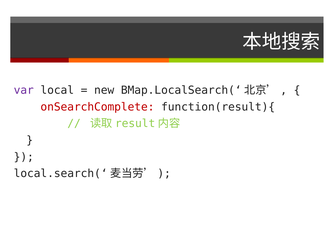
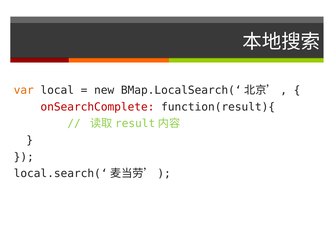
var colour: purple -> orange (24, 90)
